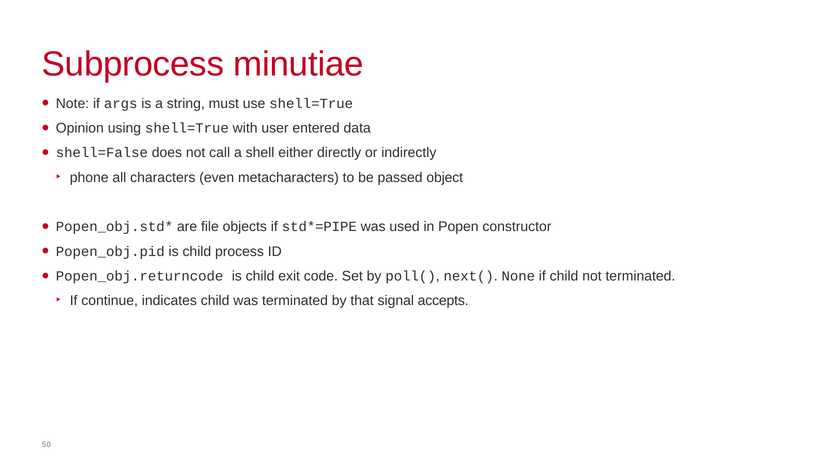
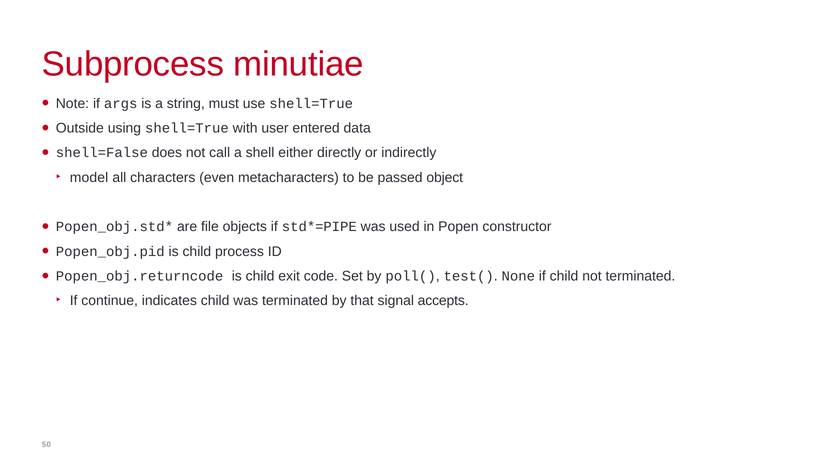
Opinion: Opinion -> Outside (80, 128)
phone: phone -> model (89, 177)
next(: next( -> test( (469, 276)
